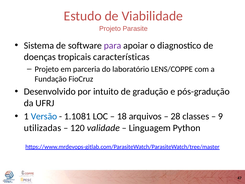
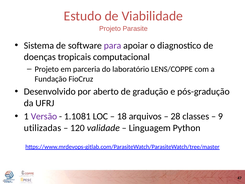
características: características -> computacional (121, 57)
intuito: intuito -> aberto (106, 91)
Versão colour: blue -> purple (44, 116)
